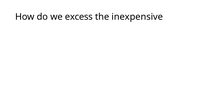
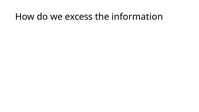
inexpensive: inexpensive -> information (137, 17)
